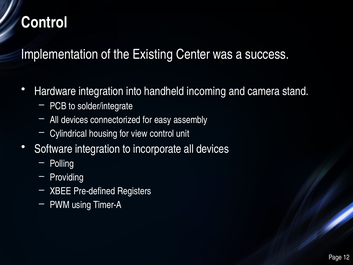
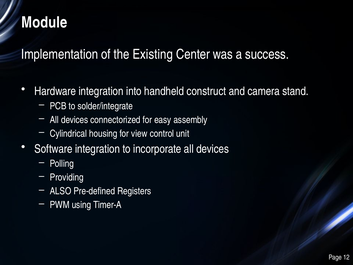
Control: Control -> Module (44, 22)
incoming: incoming -> construct (206, 91)
XBEE: XBEE -> ALSO (61, 191)
